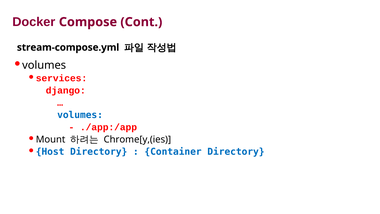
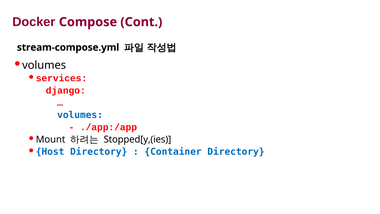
Chrome[y,(ies: Chrome[y,(ies -> Stopped[y,(ies (137, 139)
